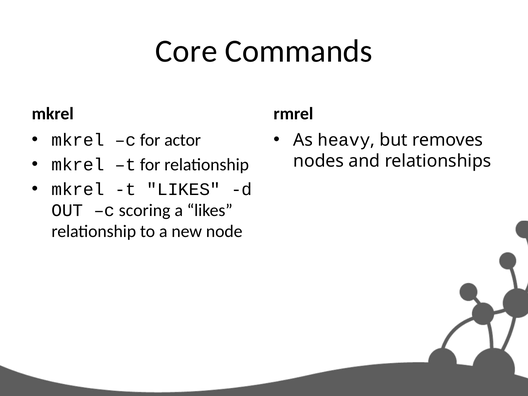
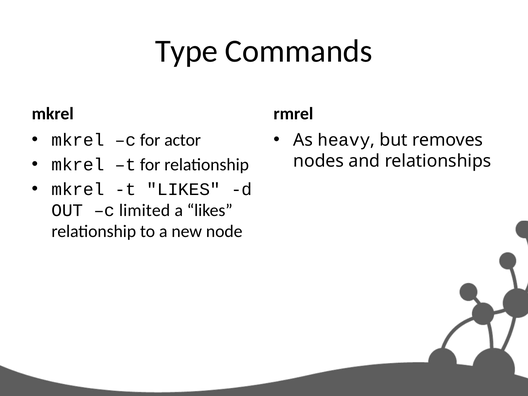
Core: Core -> Type (186, 51)
scoring: scoring -> limited (145, 210)
